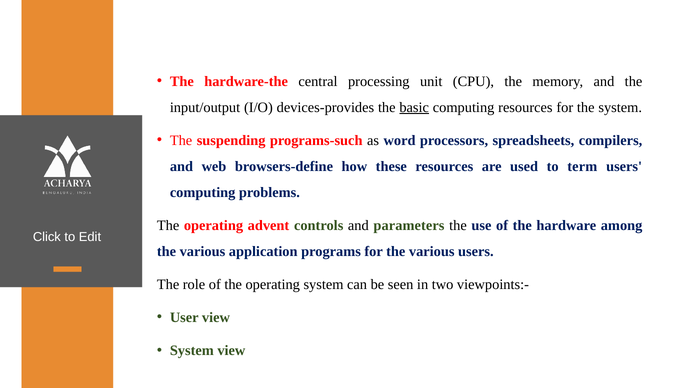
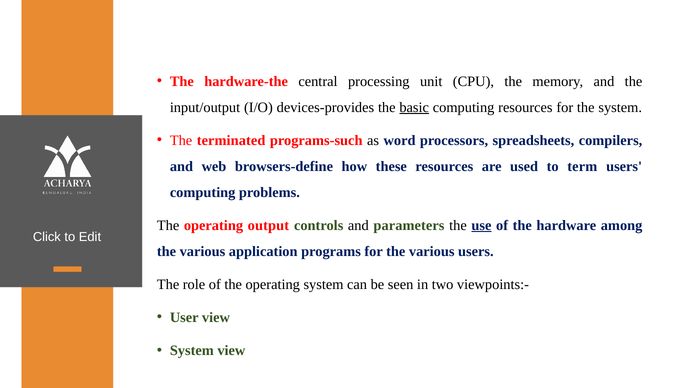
suspending: suspending -> terminated (231, 141)
advent: advent -> output (268, 225)
use underline: none -> present (481, 225)
